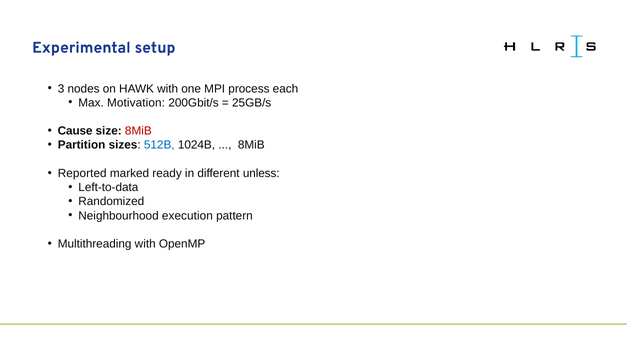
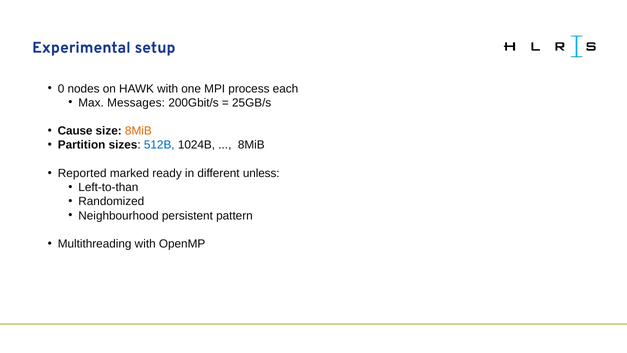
3: 3 -> 0 (61, 89)
Motivation: Motivation -> Messages (136, 103)
8MiB colour: red -> orange (138, 131)
Left-to-data: Left-to-data -> Left-to-than (108, 187)
execution: execution -> persistent (187, 216)
